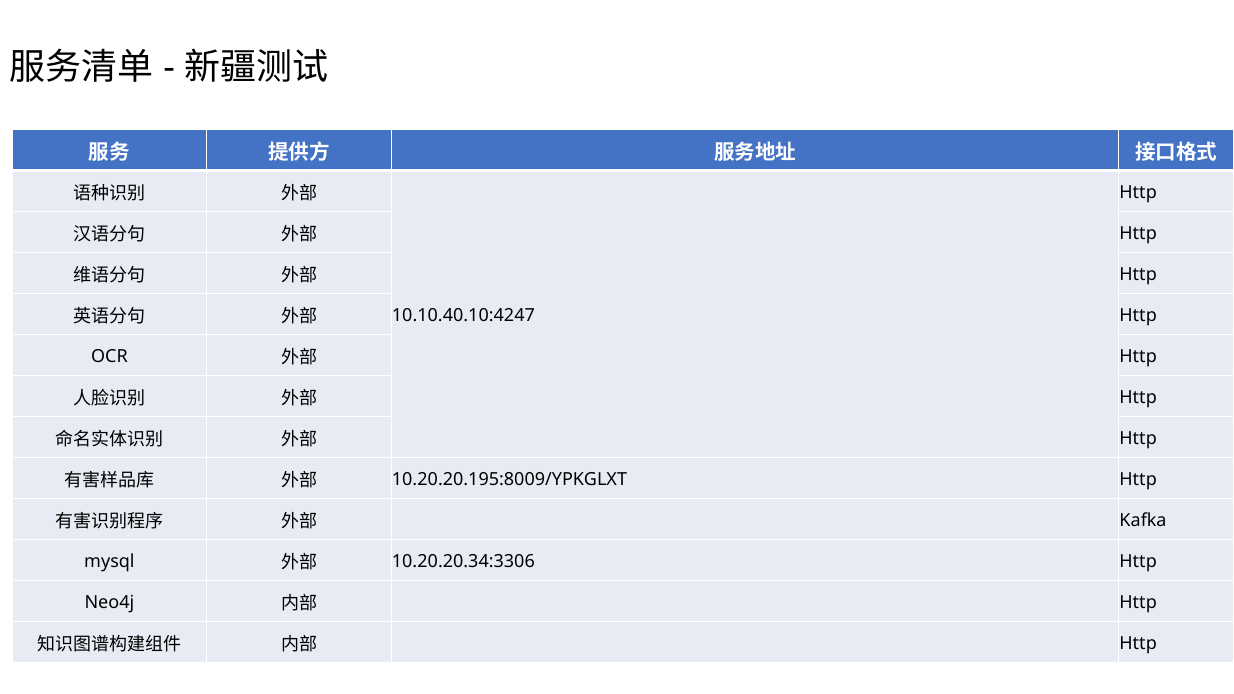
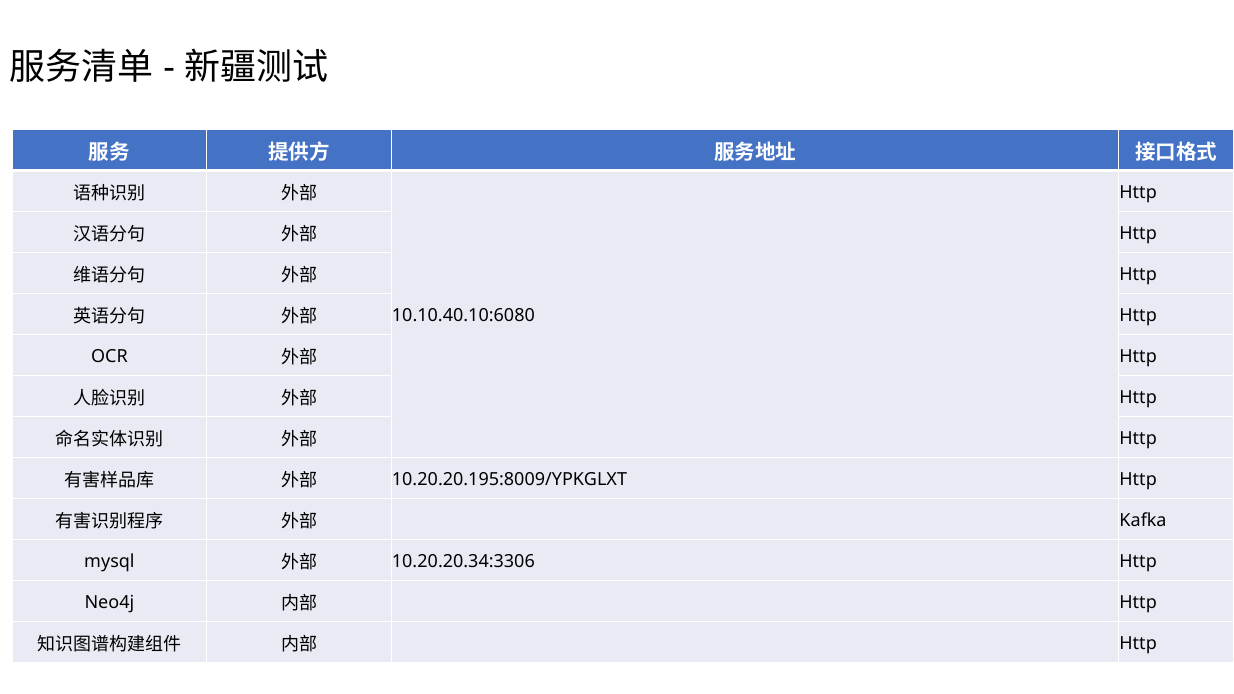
10.10.40.10:4247: 10.10.40.10:4247 -> 10.10.40.10:6080 (463, 316)
